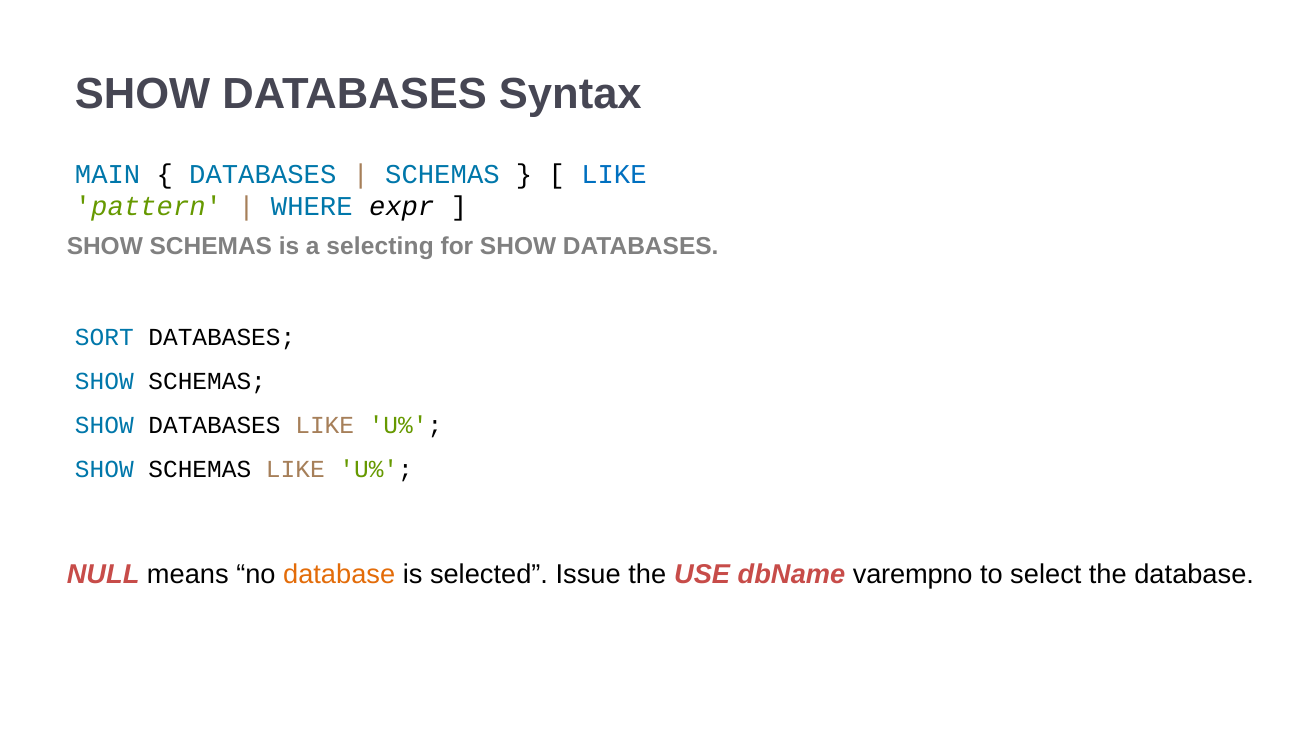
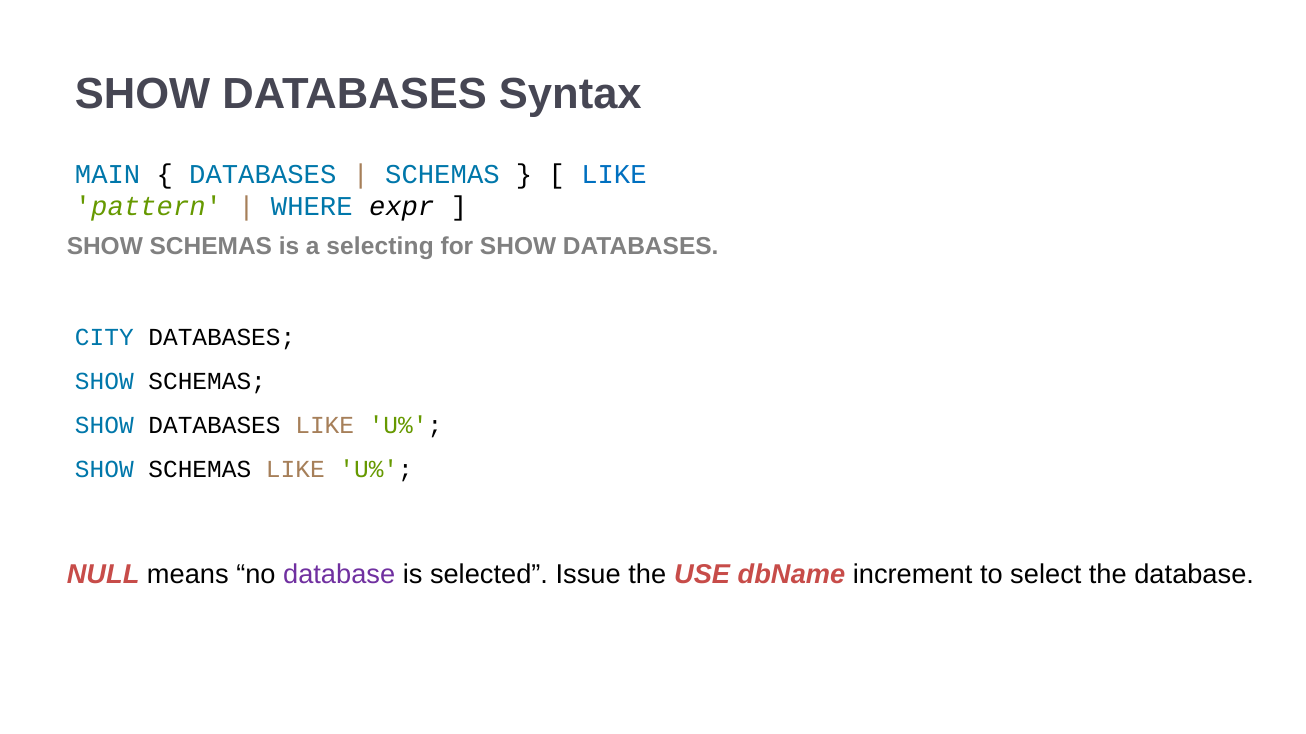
SORT: SORT -> CITY (104, 338)
database colour: orange -> purple (339, 575)
varempno: varempno -> increment (913, 575)
